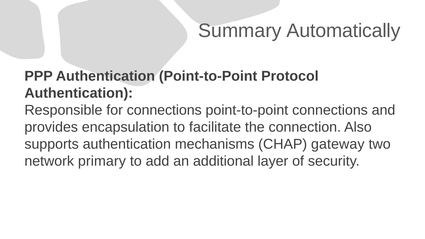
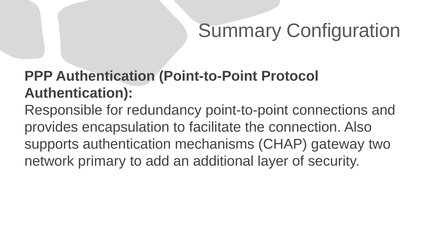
Automatically: Automatically -> Configuration (344, 31)
for connections: connections -> redundancy (164, 110)
